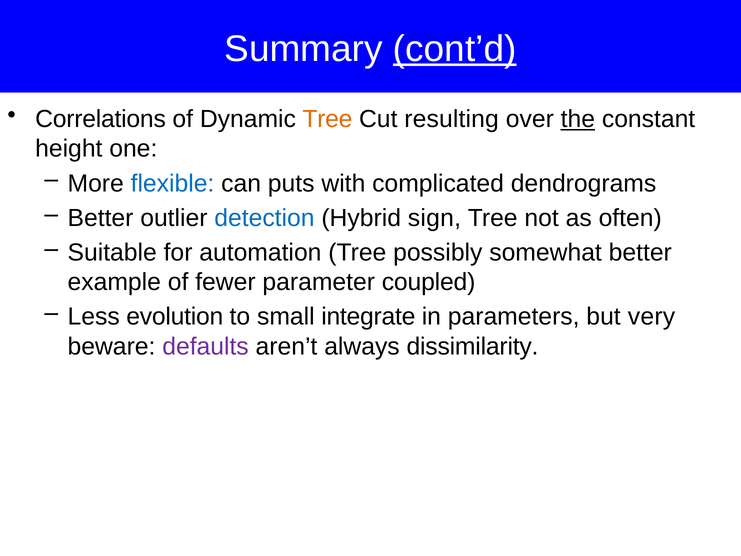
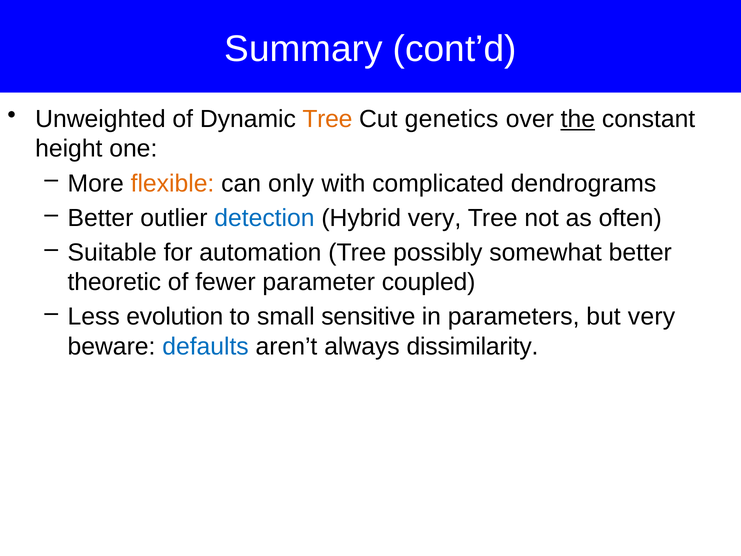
cont’d underline: present -> none (455, 49)
Correlations: Correlations -> Unweighted (100, 119)
resulting: resulting -> genetics (452, 119)
flexible colour: blue -> orange (173, 183)
puts: puts -> only (291, 183)
Hybrid sign: sign -> very (435, 218)
example: example -> theoretic (114, 282)
integrate: integrate -> sensitive (368, 317)
defaults colour: purple -> blue (206, 346)
